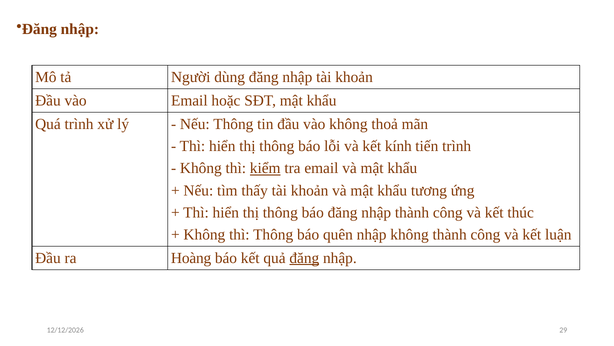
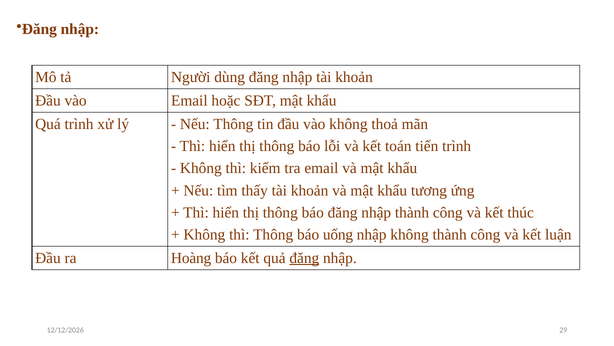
kính: kính -> toán (398, 146)
kiểm underline: present -> none (265, 168)
quên: quên -> uống (338, 234)
